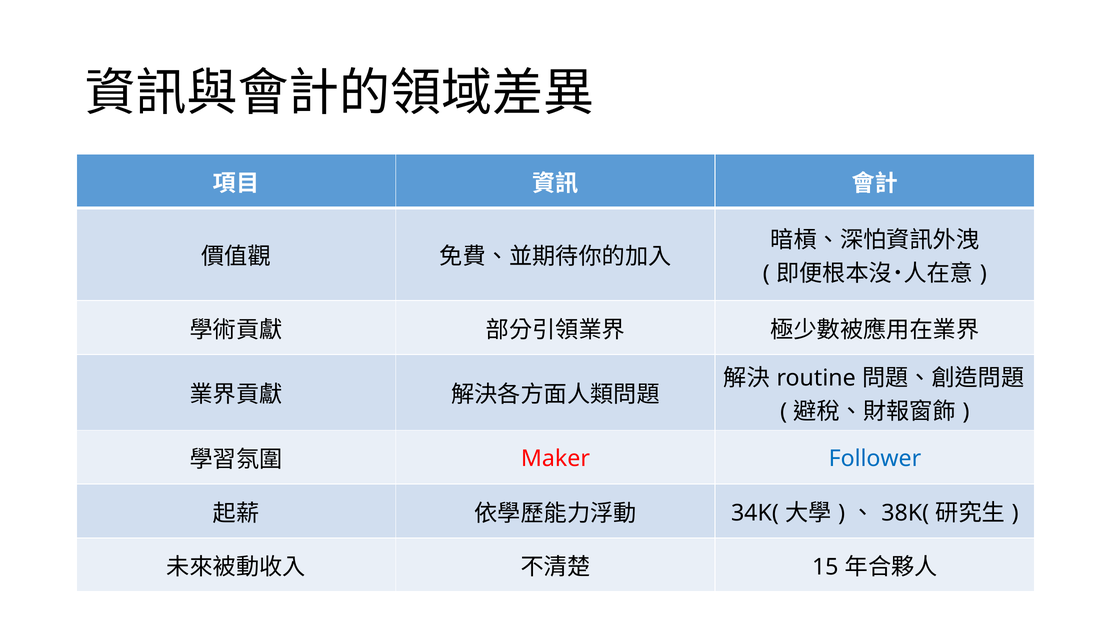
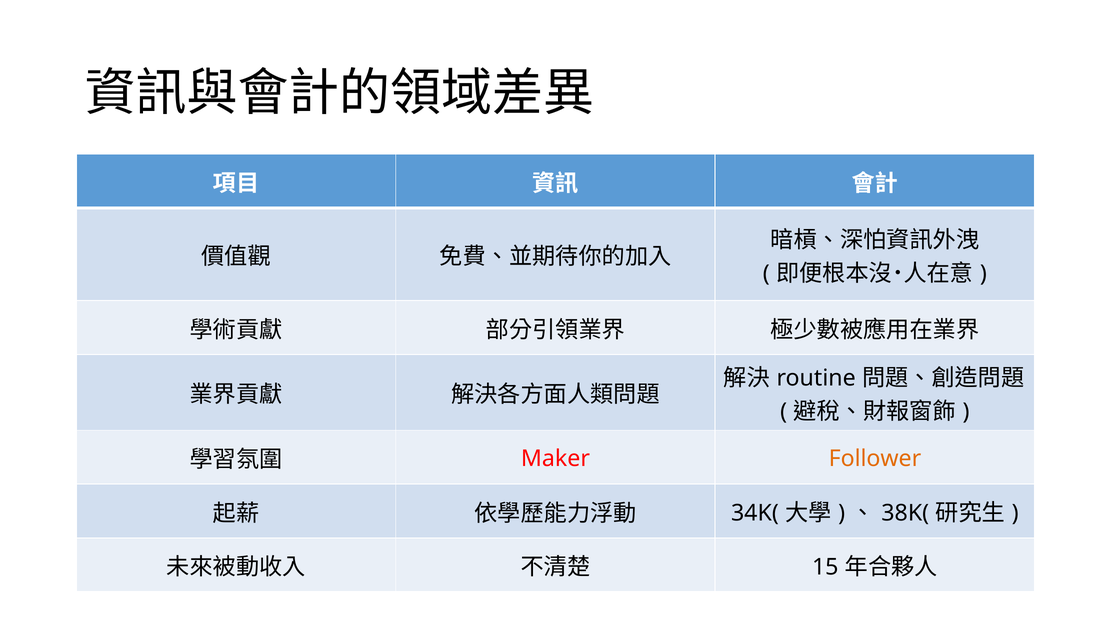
Follower colour: blue -> orange (875, 458)
